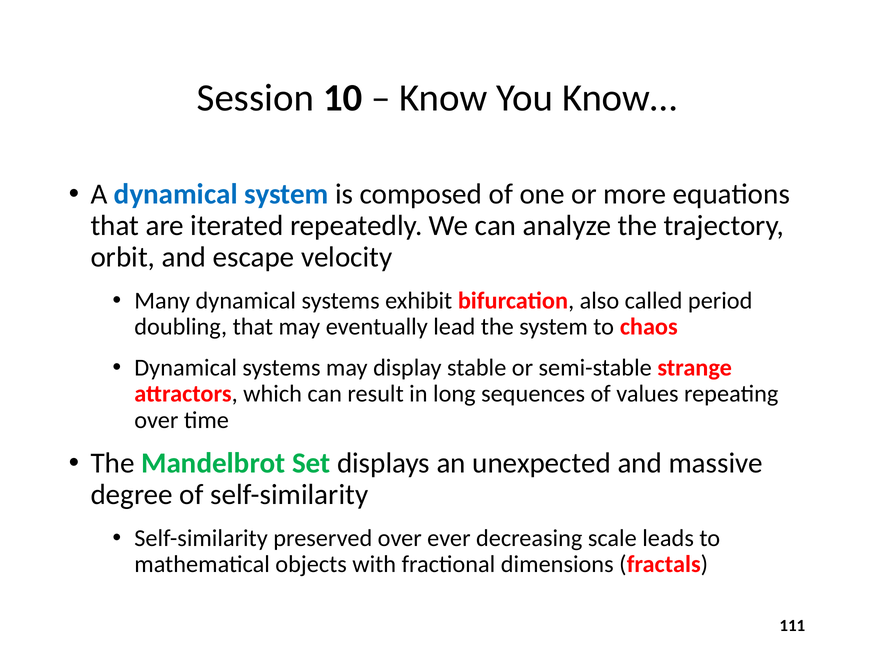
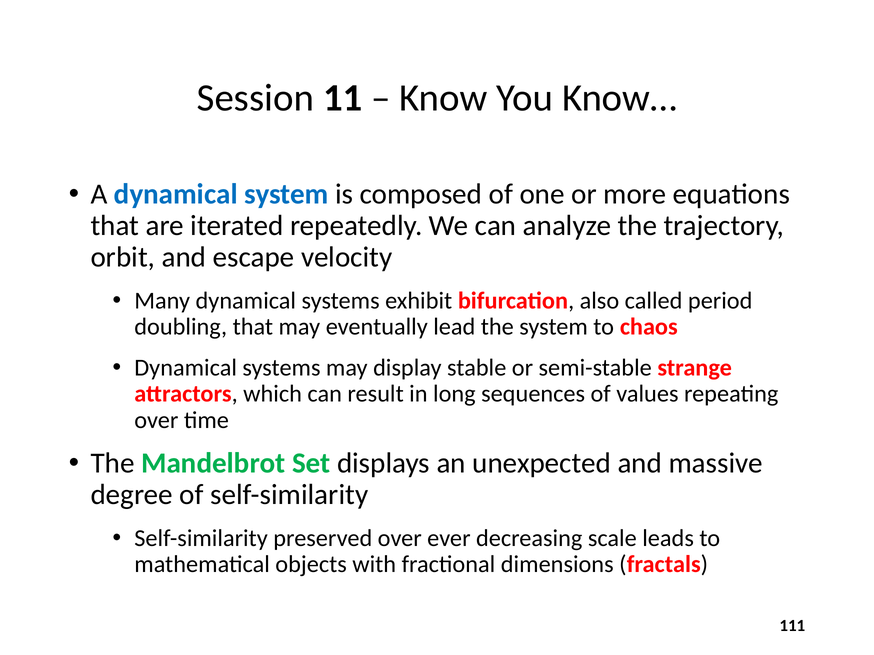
10: 10 -> 11 (343, 98)
